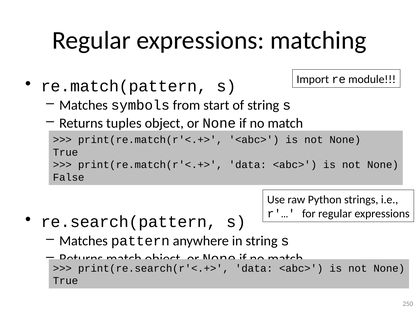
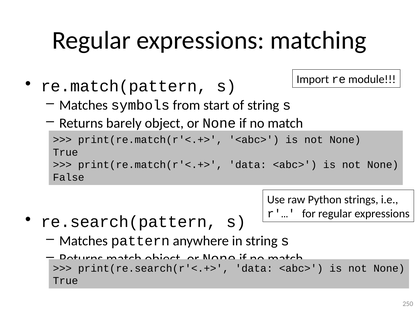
tuples: tuples -> barely (124, 123)
